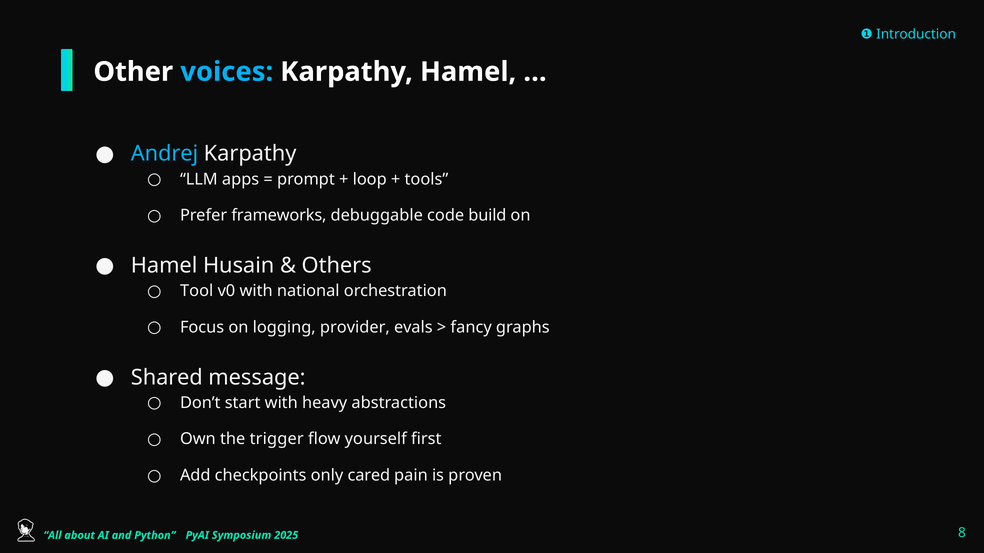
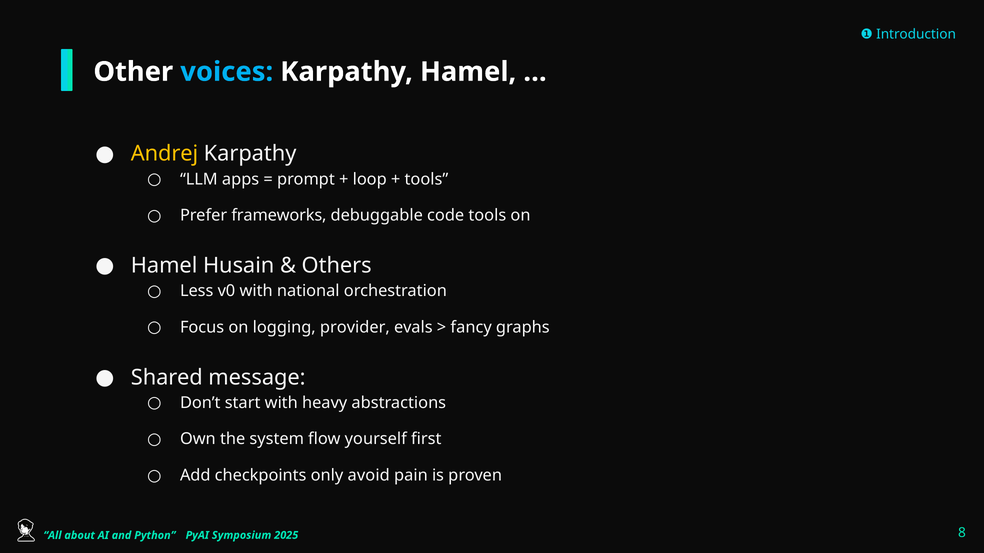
Andrej colour: light blue -> yellow (165, 154)
code build: build -> tools (487, 216)
Tool: Tool -> Less (197, 291)
trigger: trigger -> system (277, 439)
cared: cared -> avoid (369, 476)
